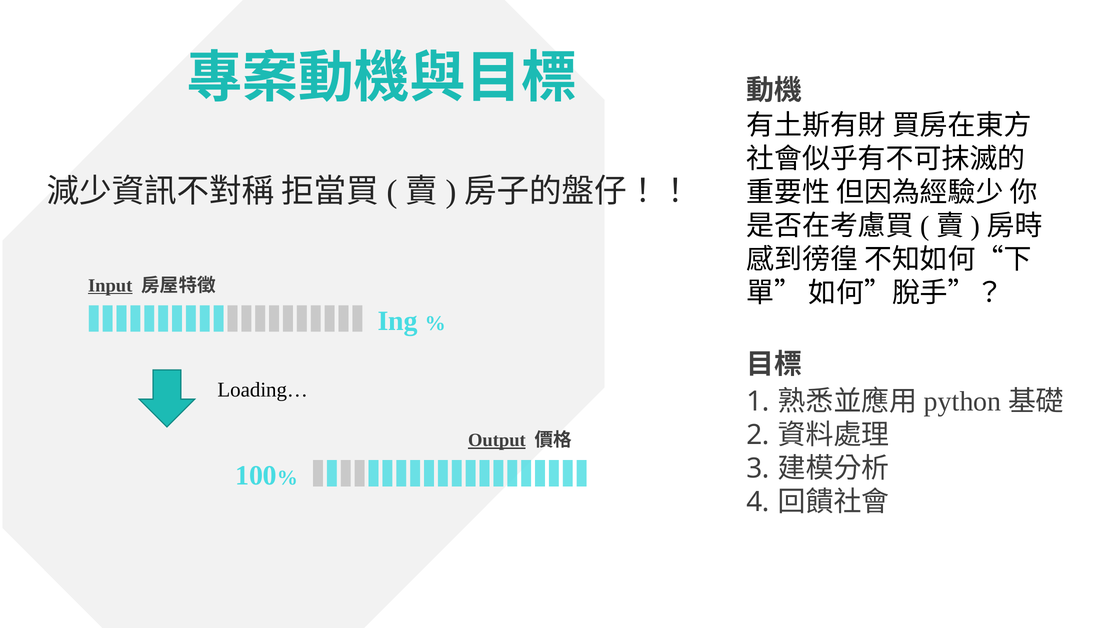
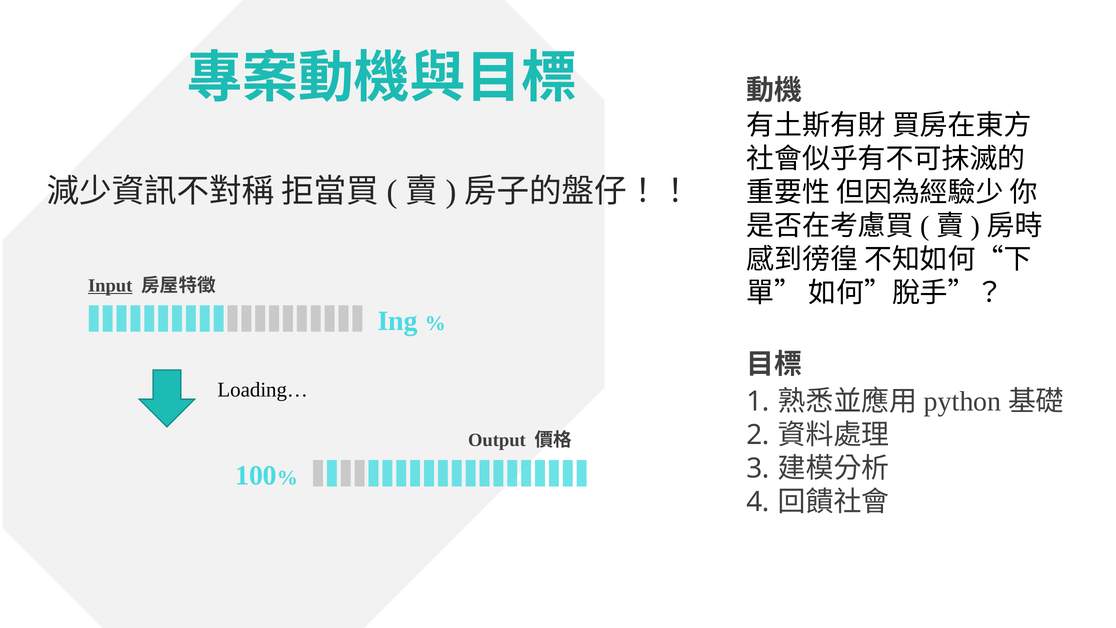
Output underline: present -> none (497, 440)
